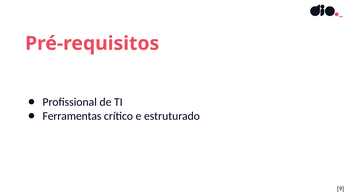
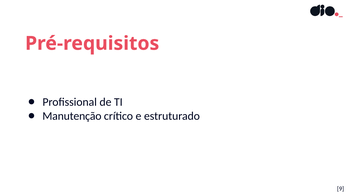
Ferramentas: Ferramentas -> Manutenção (72, 116)
